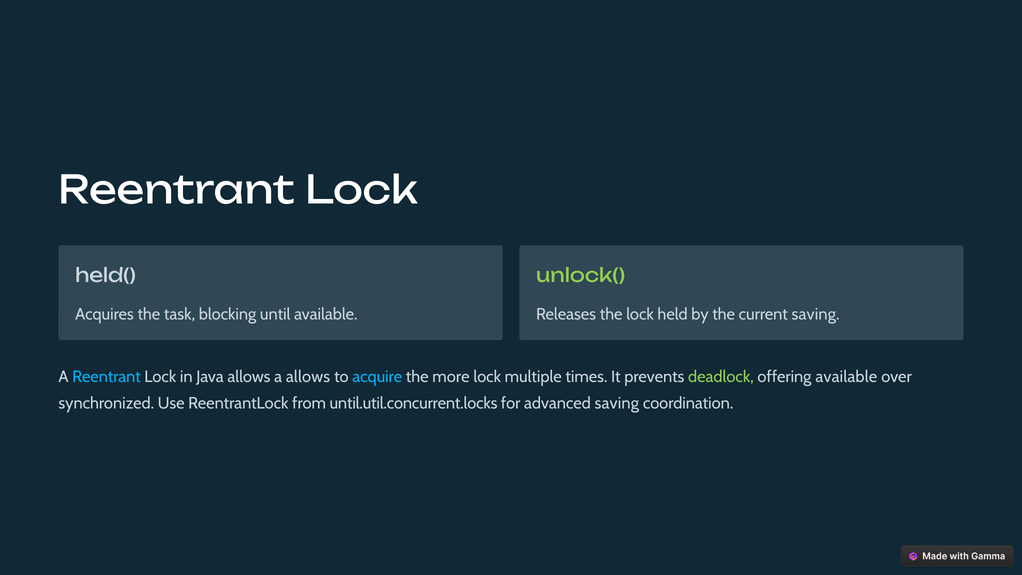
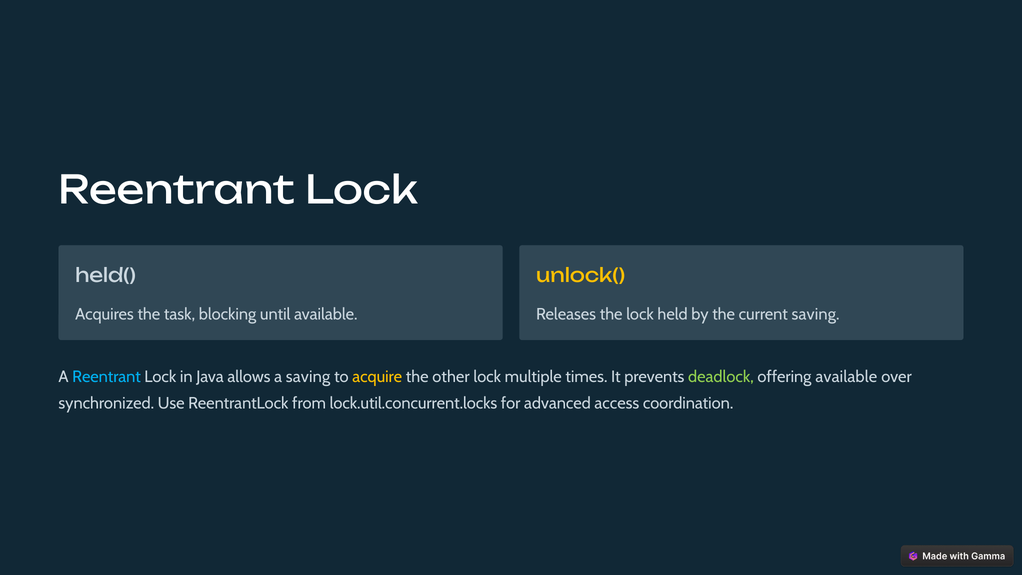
unlock( colour: light green -> yellow (581, 276)
a allows: allows -> saving (308, 377)
acquire colour: light blue -> yellow (377, 377)
more: more -> other (451, 377)
until.util.concurrent.locks: until.util.concurrent.locks -> lock.util.concurrent.locks (413, 403)
advanced saving: saving -> access (617, 403)
